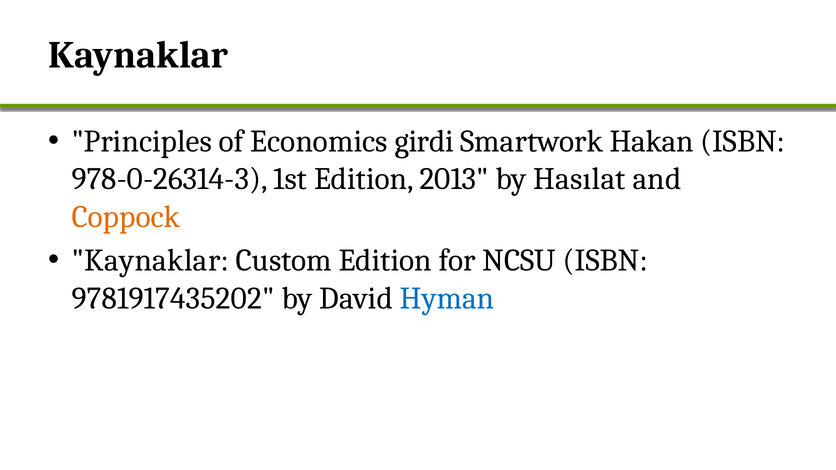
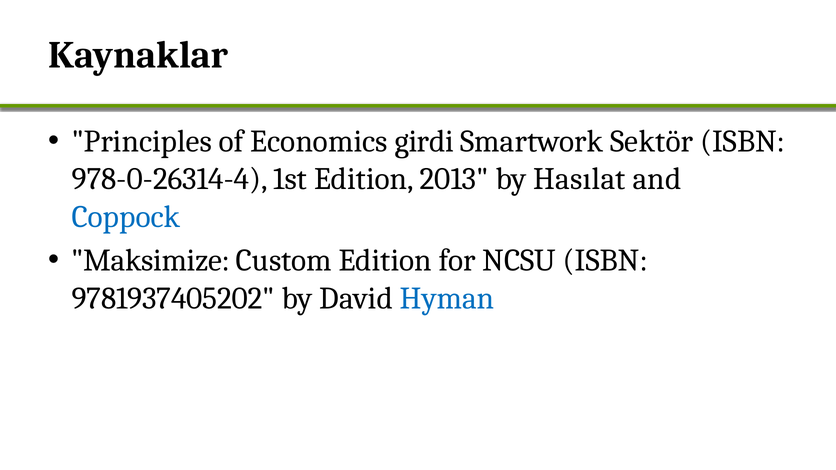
Hakan: Hakan -> Sektör (652, 142)
978-0-26314-3: 978-0-26314-3 -> 978-0-26314-4 (170, 179)
Coppock colour: orange -> blue (126, 217)
Kaynaklar: Kaynaklar -> Maksimize (151, 261)
9781917435202: 9781917435202 -> 9781937405202 (173, 298)
